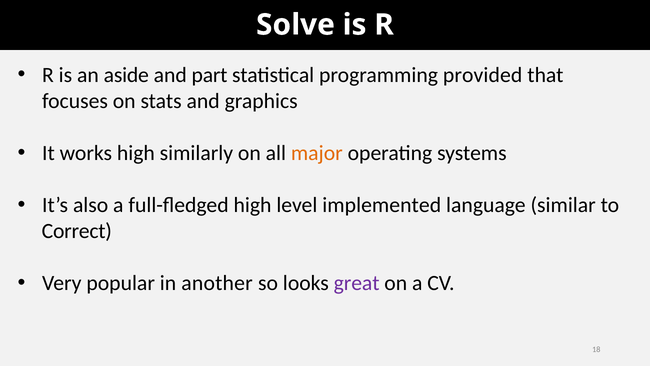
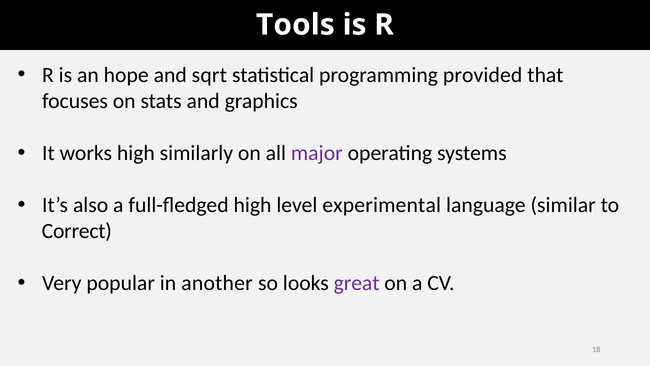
Solve: Solve -> Tools (295, 25)
aside: aside -> hope (126, 75)
part: part -> sqrt (209, 75)
major colour: orange -> purple (317, 153)
implemented: implemented -> experimental (382, 205)
